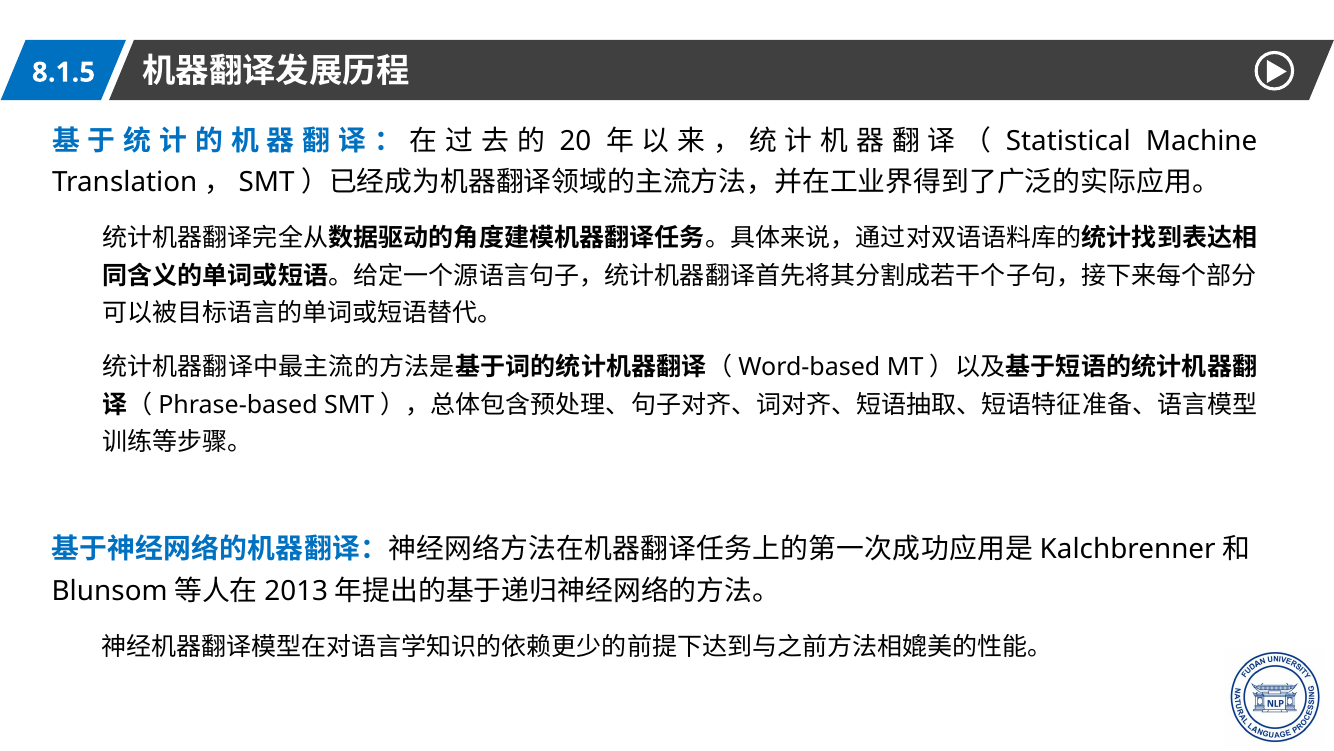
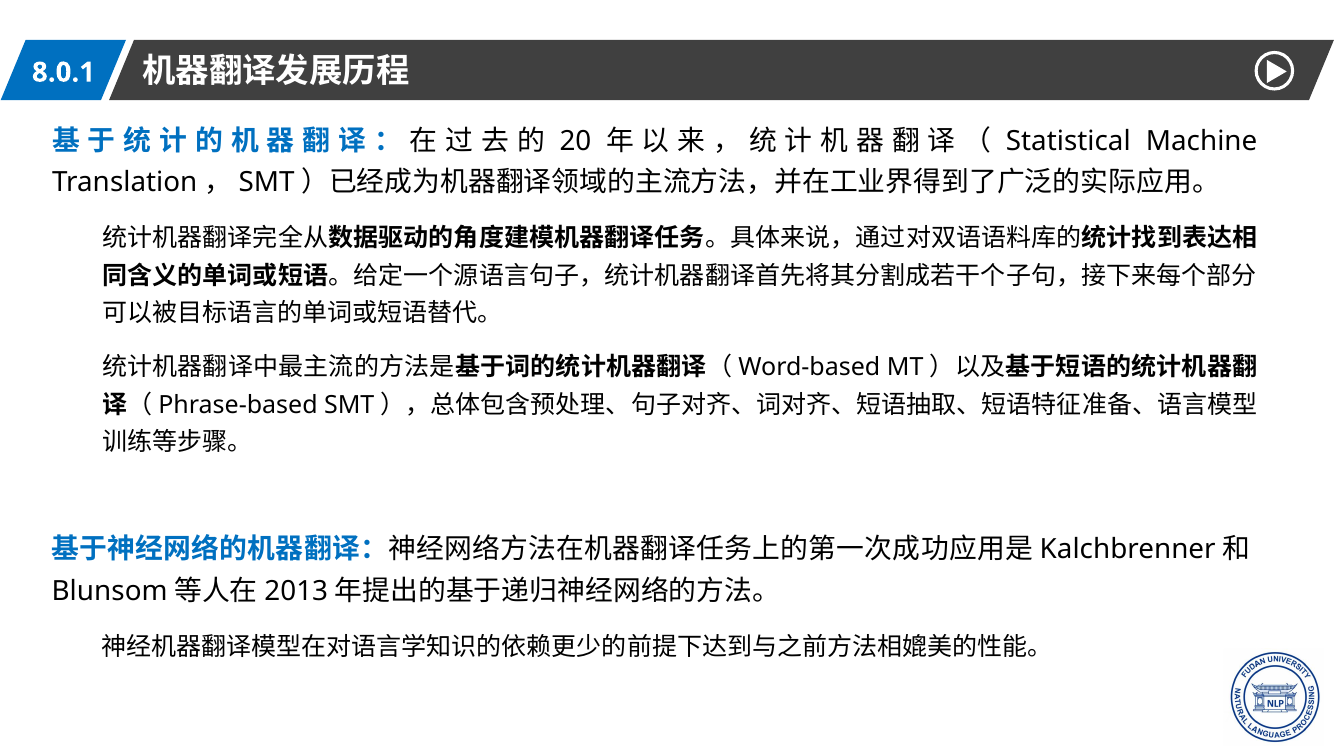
8.1.5: 8.1.5 -> 8.0.1 (64, 72)
